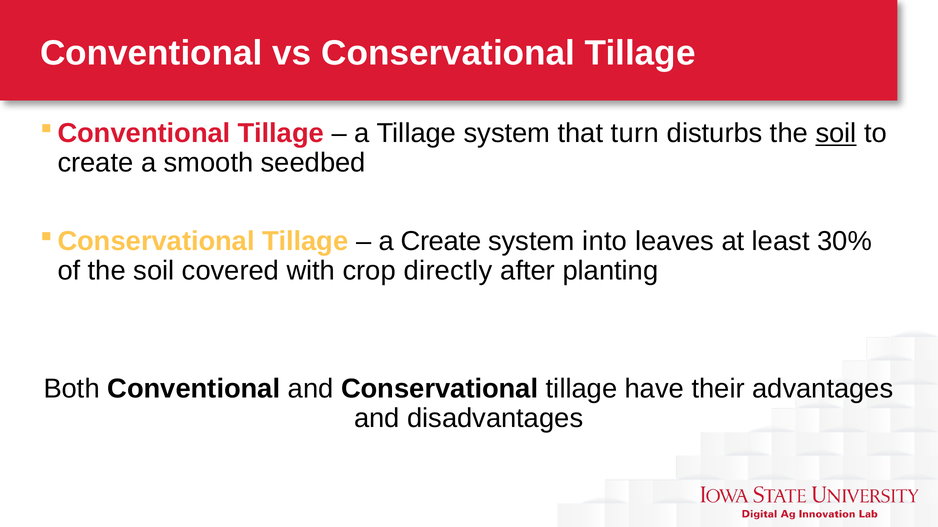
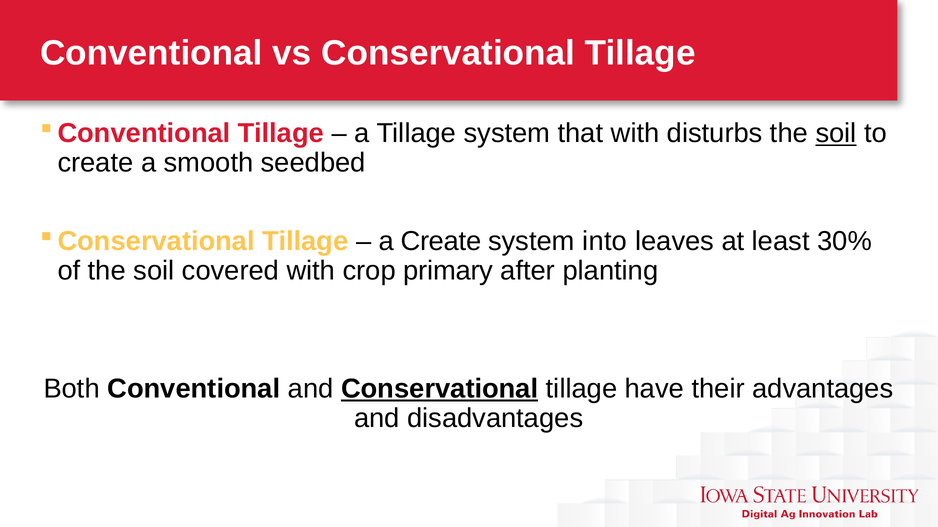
that turn: turn -> with (635, 134)
directly: directly -> primary (448, 271)
Conservational underline: none -> present (440, 389)
